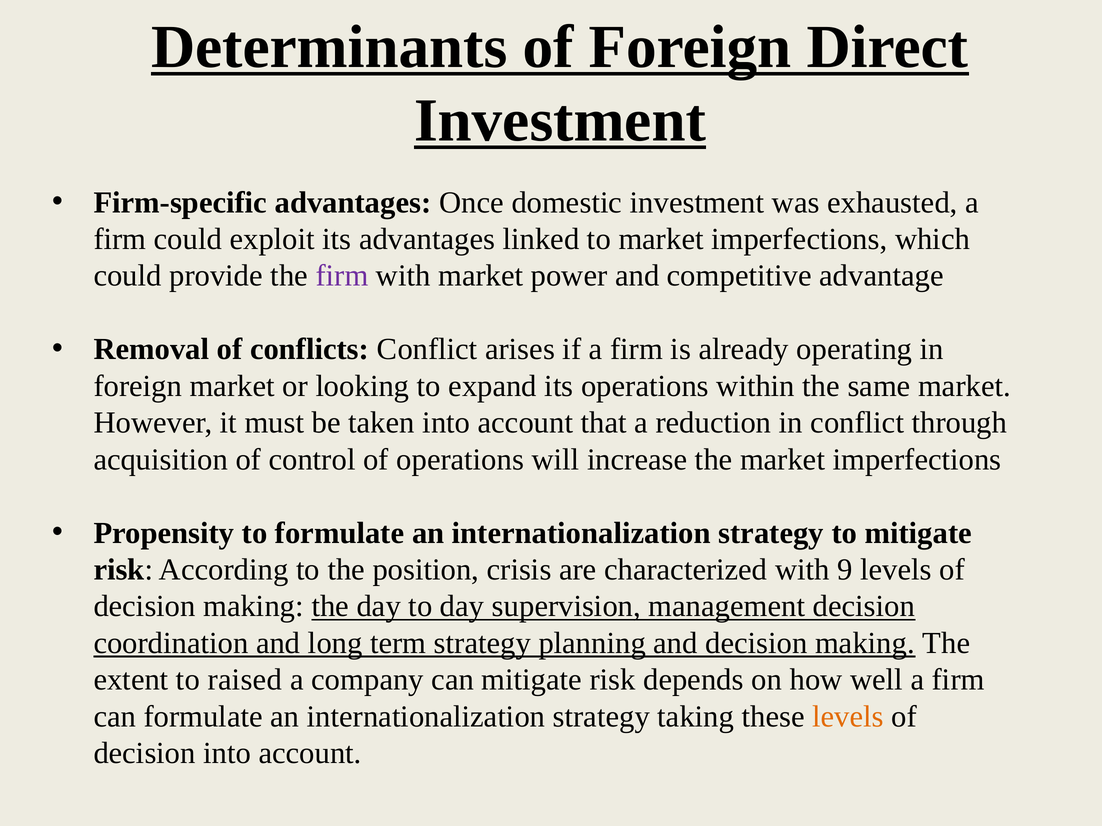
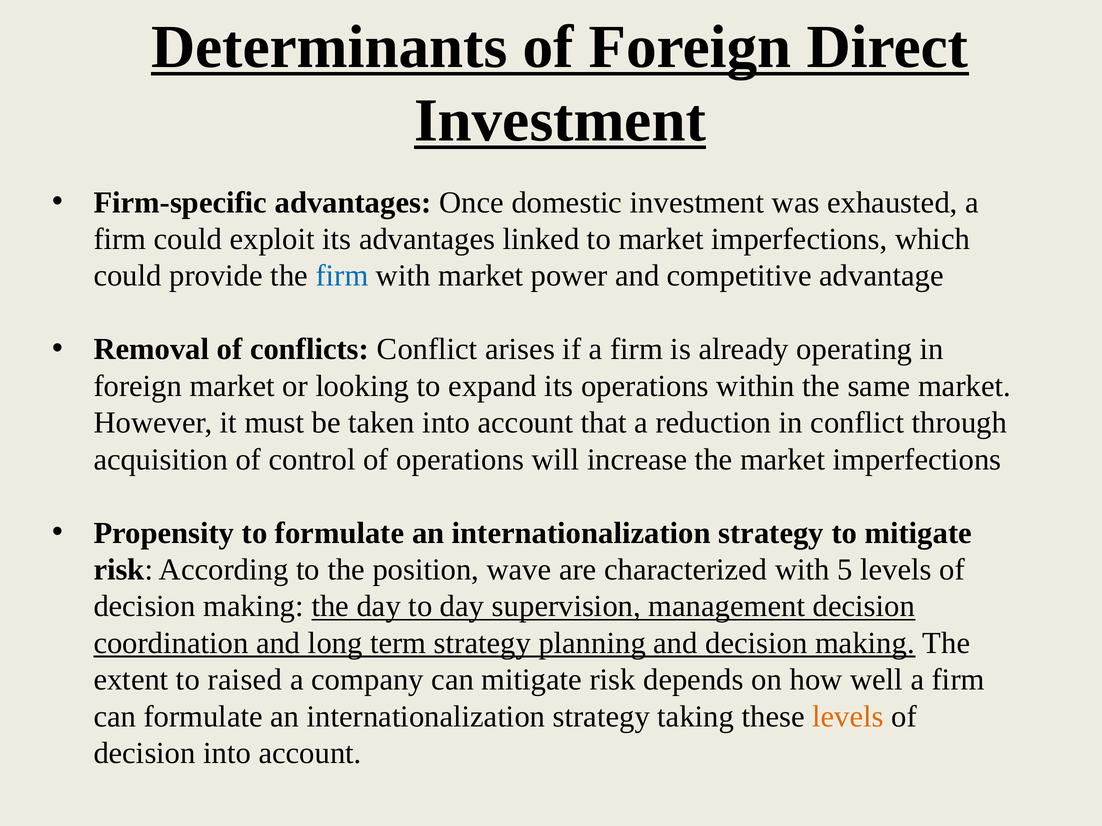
firm colour: purple -> blue (342, 276)
crisis: crisis -> wave (519, 570)
9: 9 -> 5 (845, 570)
